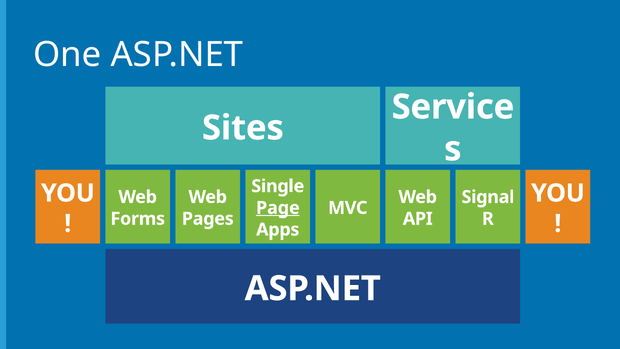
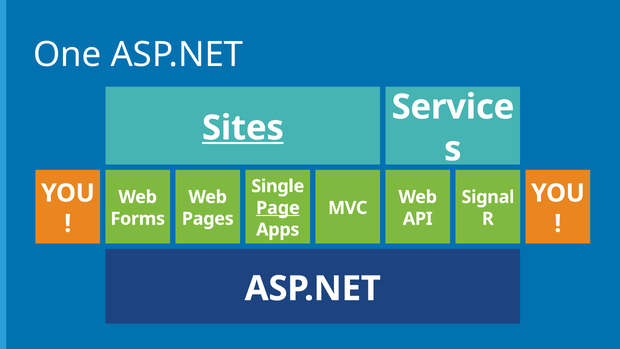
Sites underline: none -> present (243, 128)
